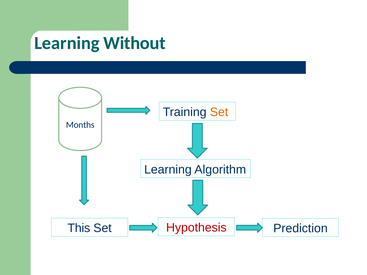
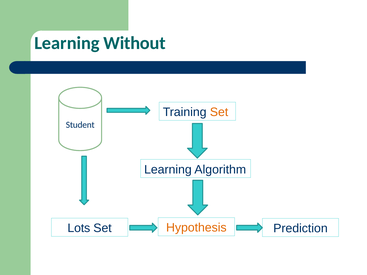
Months: Months -> Student (80, 125)
Hypothesis colour: red -> orange (196, 228)
This: This -> Lots (79, 228)
